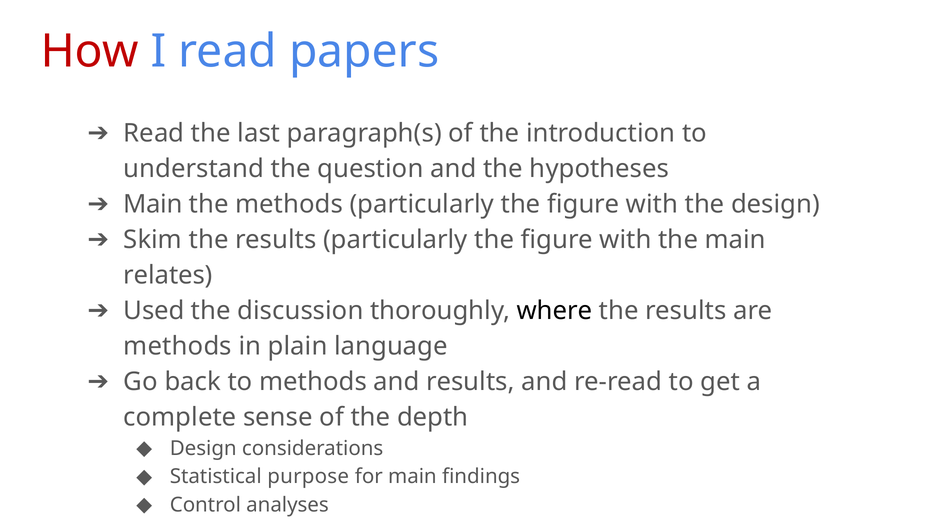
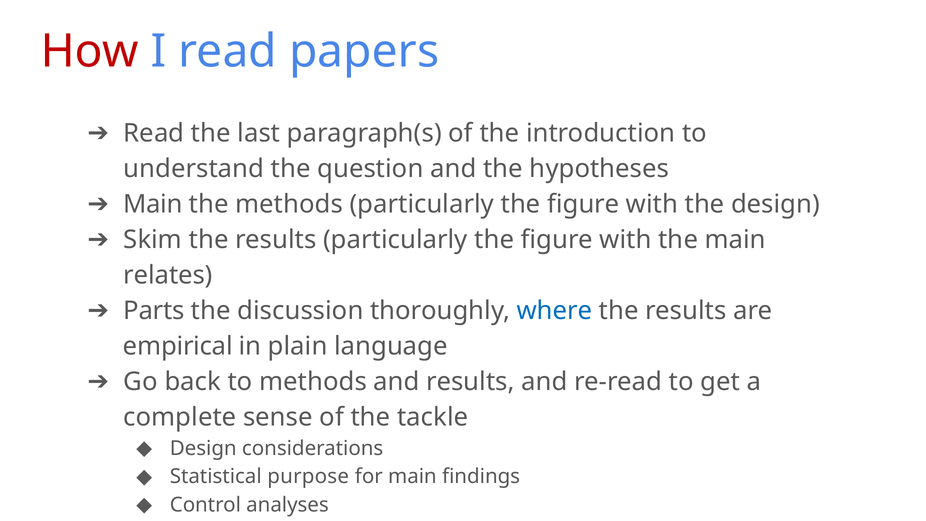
Used: Used -> Parts (154, 311)
where colour: black -> blue (554, 311)
methods: methods -> empirical (178, 346)
depth: depth -> tackle (433, 417)
